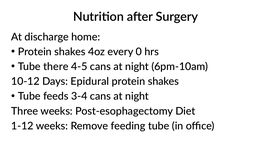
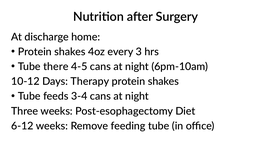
0: 0 -> 3 (139, 52)
Epidural: Epidural -> Therapy (90, 81)
1-12: 1-12 -> 6-12 (22, 126)
